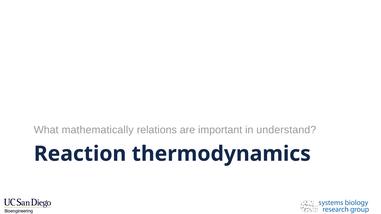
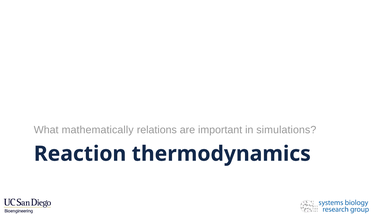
understand: understand -> simulations (286, 130)
